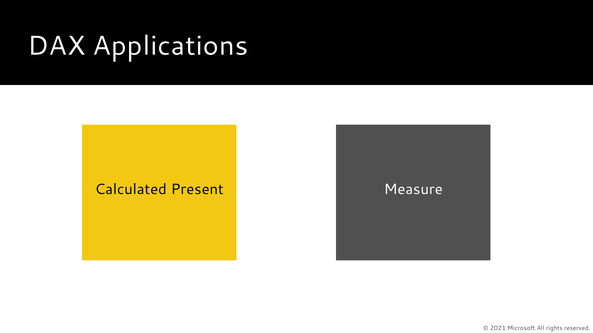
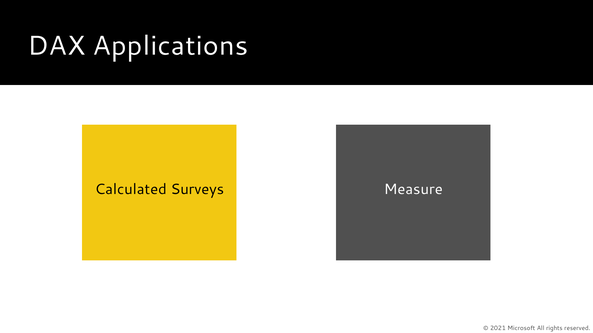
Present: Present -> Surveys (197, 190)
